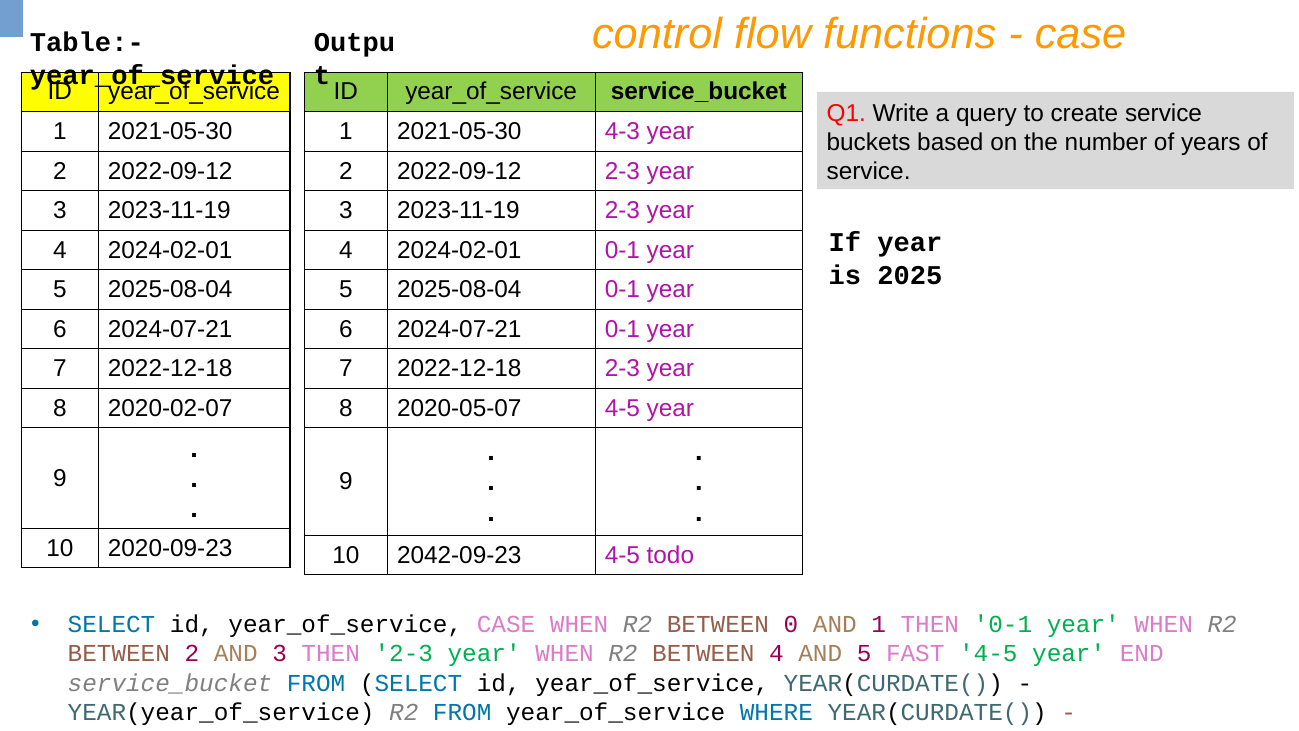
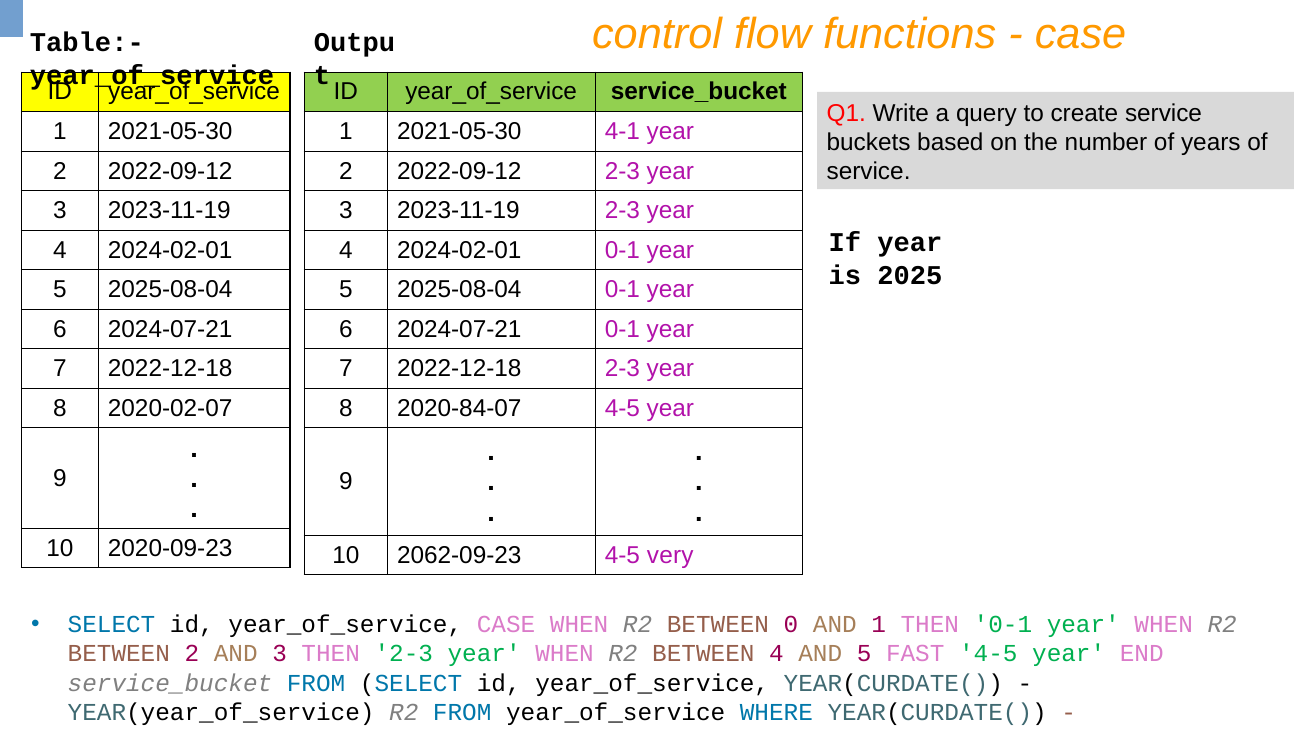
4-3: 4-3 -> 4-1 (622, 132)
2020-05-07: 2020-05-07 -> 2020-84-07 (459, 408)
2042-09-23: 2042-09-23 -> 2062-09-23 (459, 555)
todo: todo -> very (670, 555)
